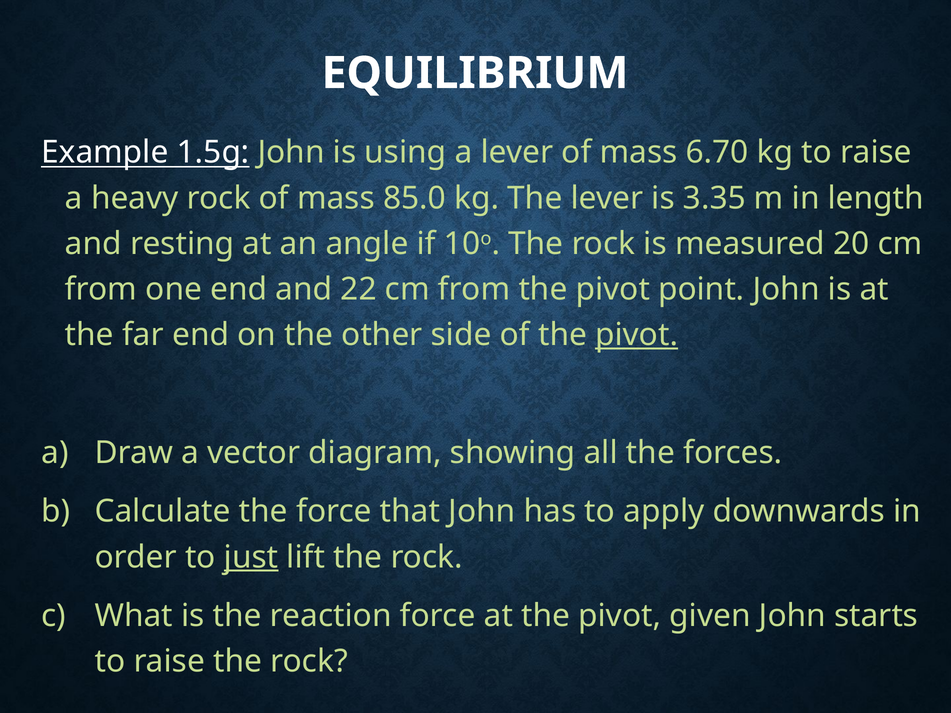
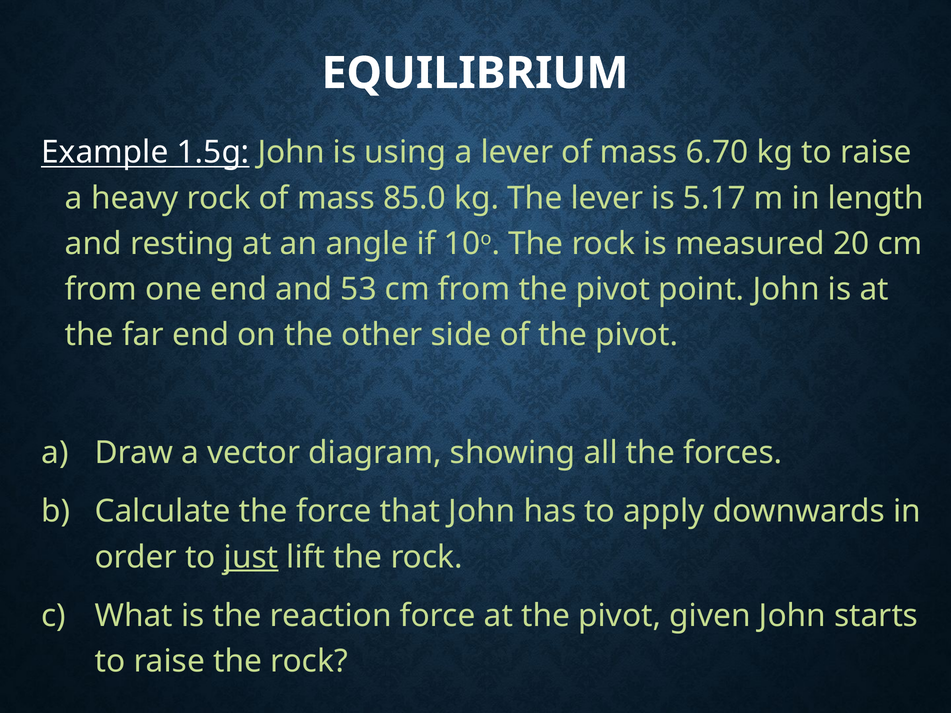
3.35: 3.35 -> 5.17 (714, 198)
22: 22 -> 53 (359, 289)
pivot underline: present -> none (637, 335)
